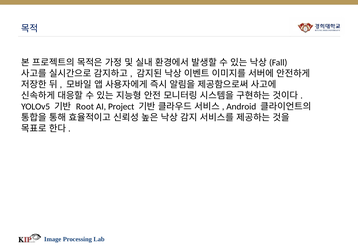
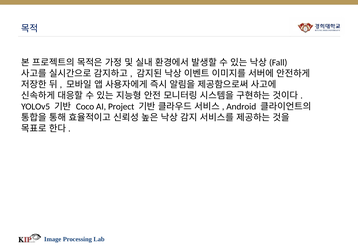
Root: Root -> Coco (85, 107)
